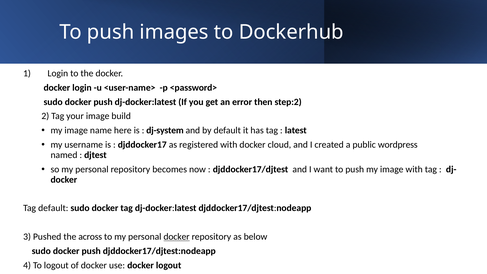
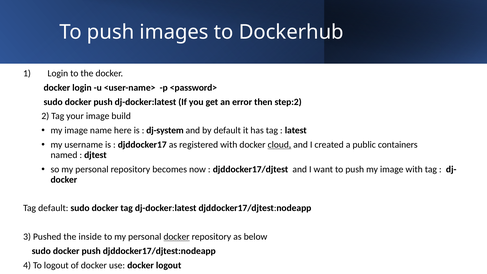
cloud underline: none -> present (279, 145)
wordpress: wordpress -> containers (398, 145)
across: across -> inside (90, 237)
